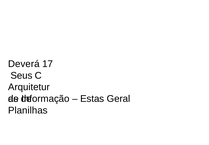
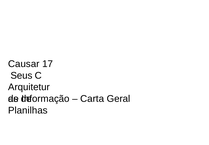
Deverá: Deverá -> Causar (24, 64)
Estas: Estas -> Carta (92, 99)
